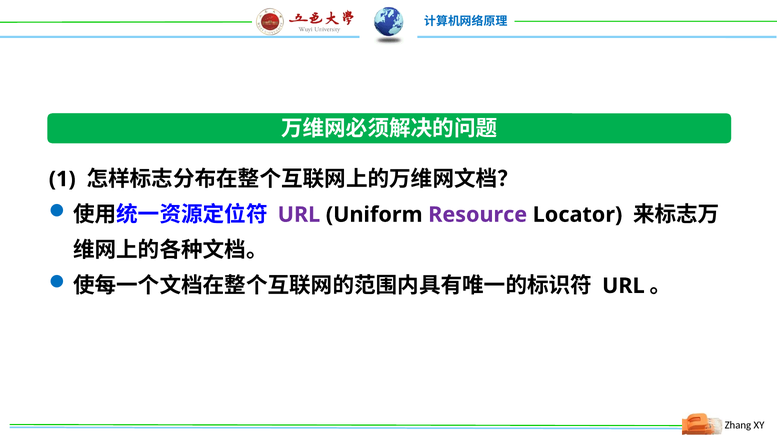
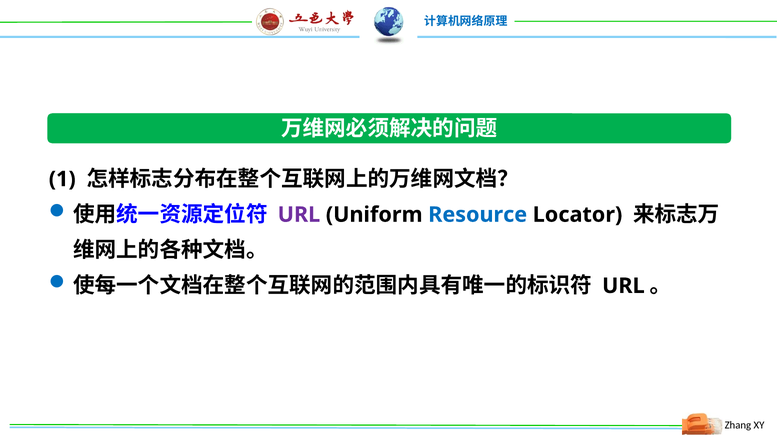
Resource colour: purple -> blue (478, 215)
